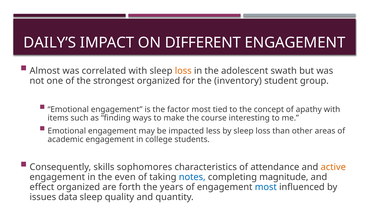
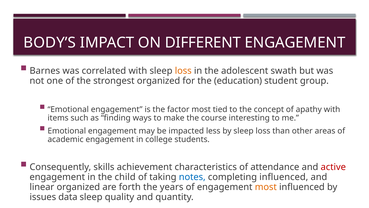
DAILY’S: DAILY’S -> BODY’S (50, 43)
Almost: Almost -> Barnes (45, 71)
inventory: inventory -> education (238, 81)
sophomores: sophomores -> achievement (145, 167)
active colour: orange -> red (333, 167)
even: even -> child (125, 177)
completing magnitude: magnitude -> influenced (284, 177)
effect: effect -> linear (42, 187)
most colour: blue -> orange (266, 187)
